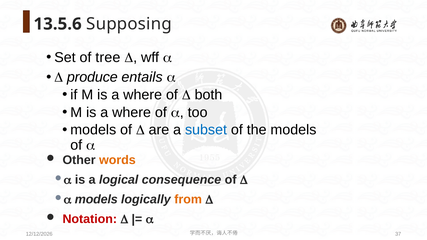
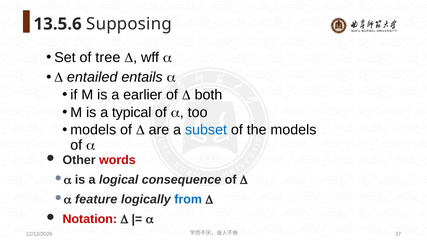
produce: produce -> entailed (92, 77)
where: where -> earlier (143, 95)
where: where -> typical (132, 112)
words colour: orange -> red (117, 160)
models: models -> feature (96, 199)
from colour: orange -> blue (188, 199)
